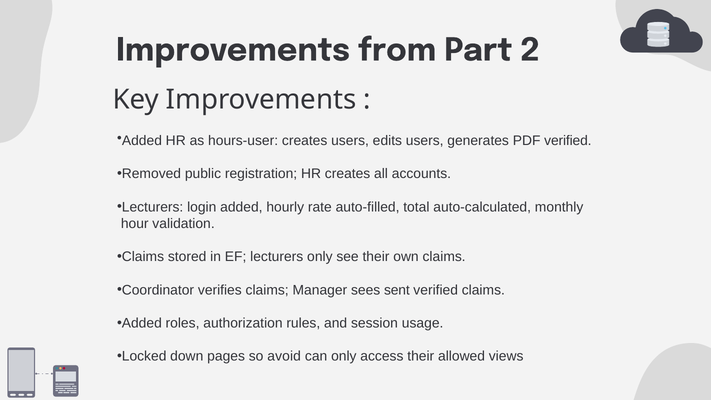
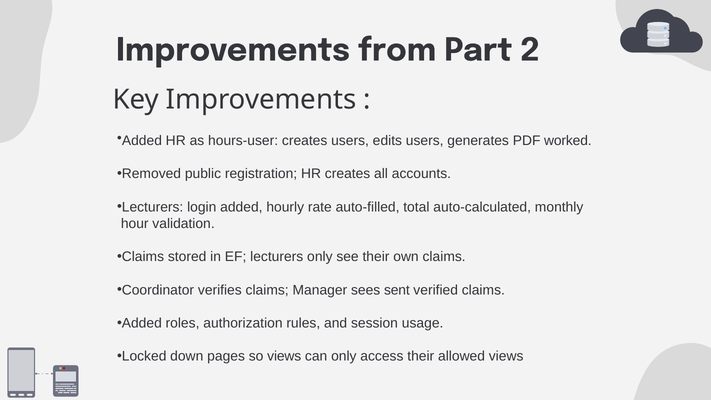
PDF verified: verified -> worked (568, 141)
so avoid: avoid -> views (284, 356)
